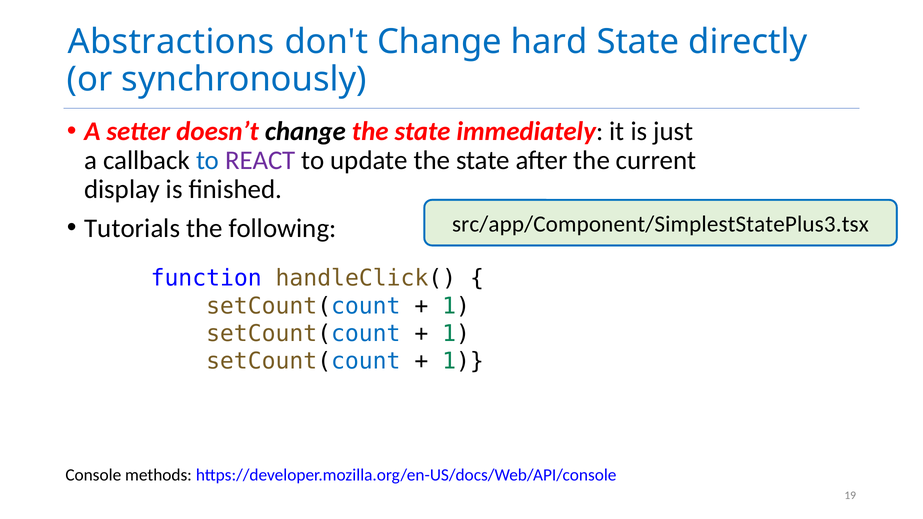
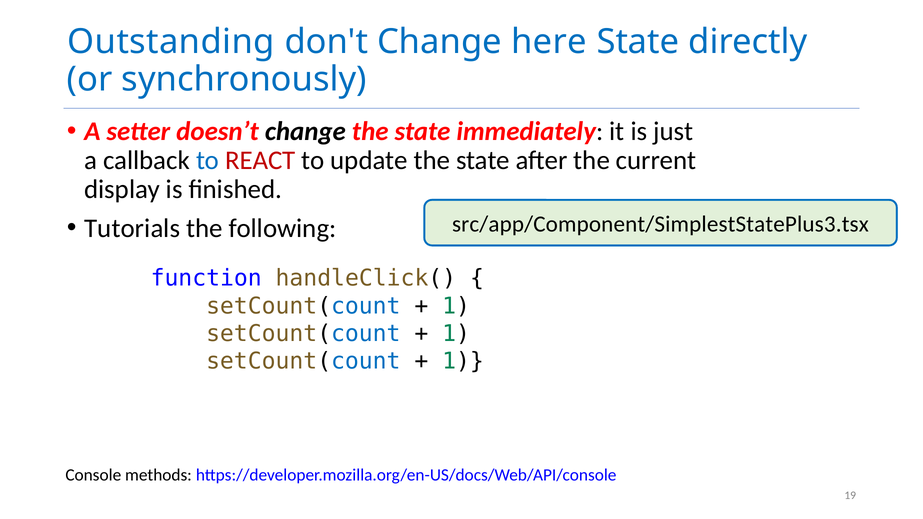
Abstractions: Abstractions -> Outstanding (171, 42)
hard: hard -> here (549, 42)
REACT colour: purple -> red (260, 160)
